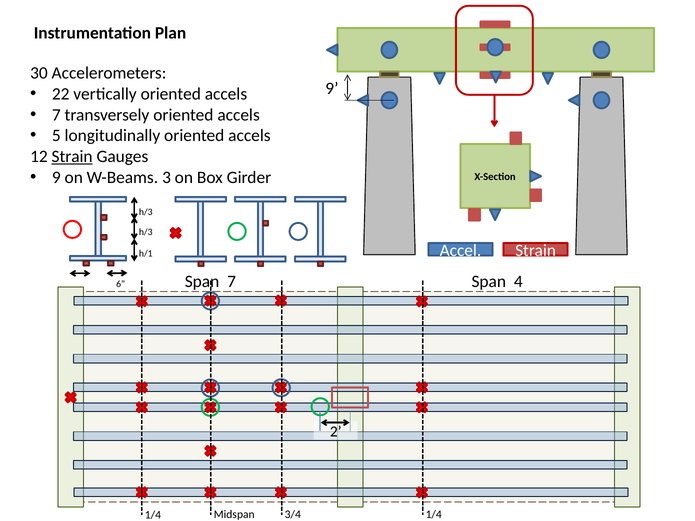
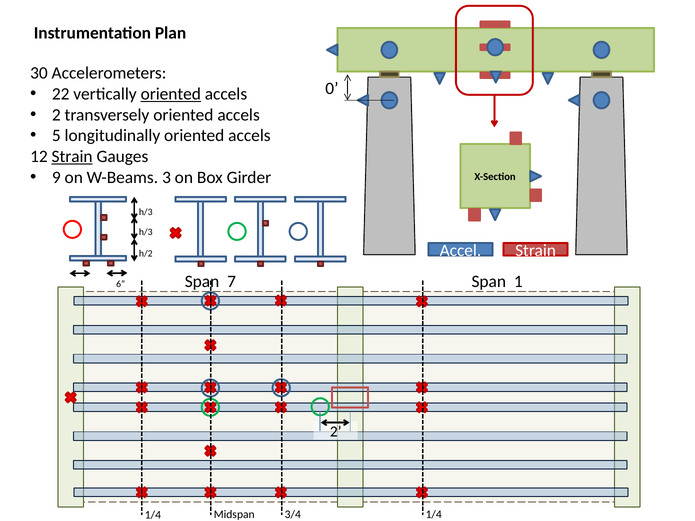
9: 9 -> 0 (332, 89)
oriented underline: none -> present (171, 94)
7: 7 -> 2 (56, 115)
h/1: h/1 -> h/2 (146, 254)
4: 4 -> 1 (518, 282)
